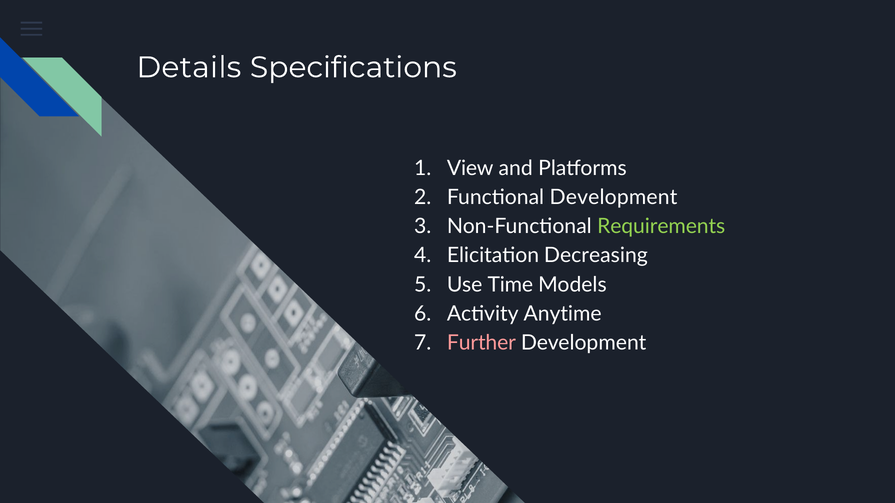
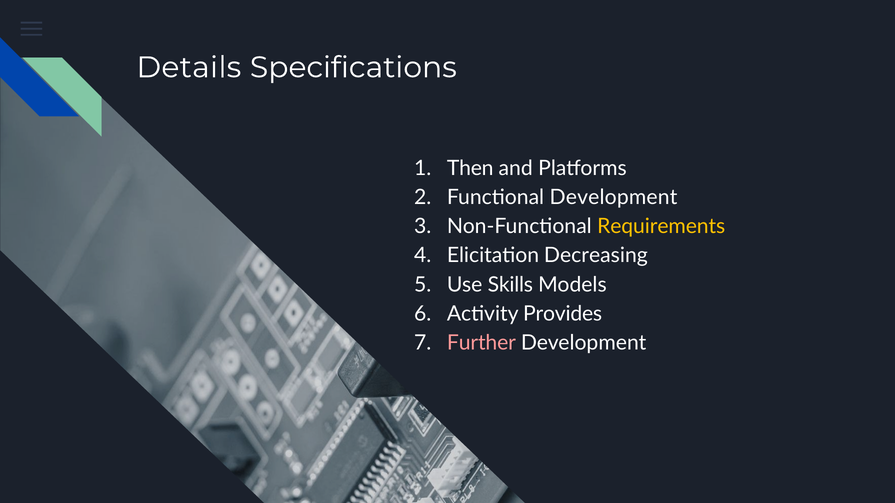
View: View -> Then (470, 168)
Requirements colour: light green -> yellow (661, 227)
Time: Time -> Skills (510, 285)
Anytime: Anytime -> Provides (563, 314)
